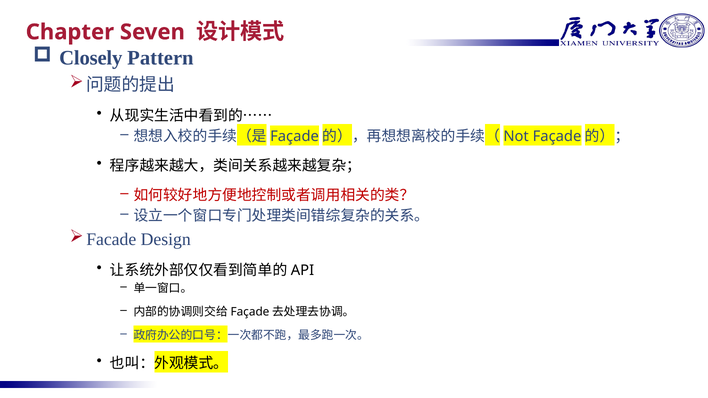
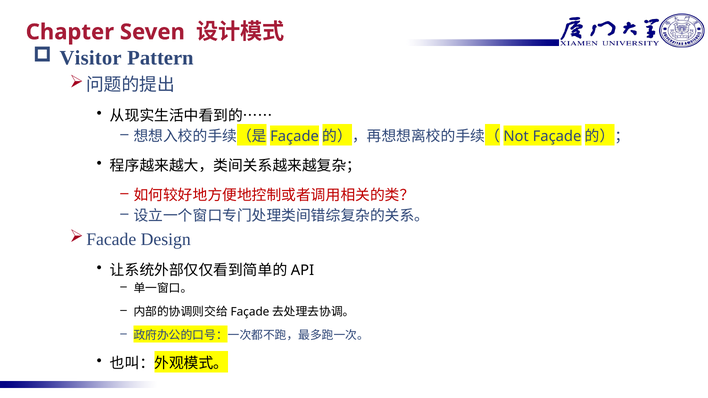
Closely: Closely -> Visitor (91, 58)
